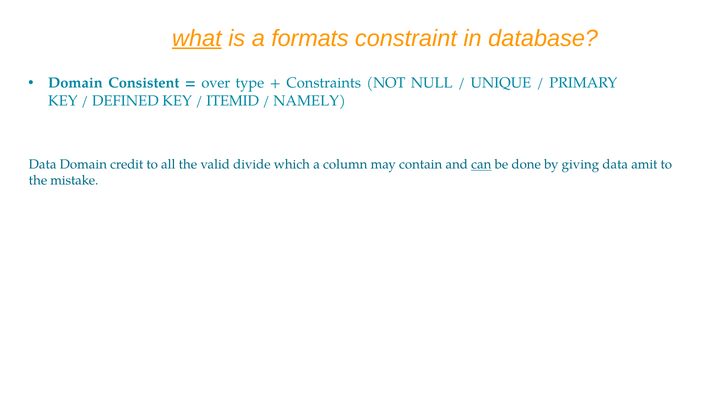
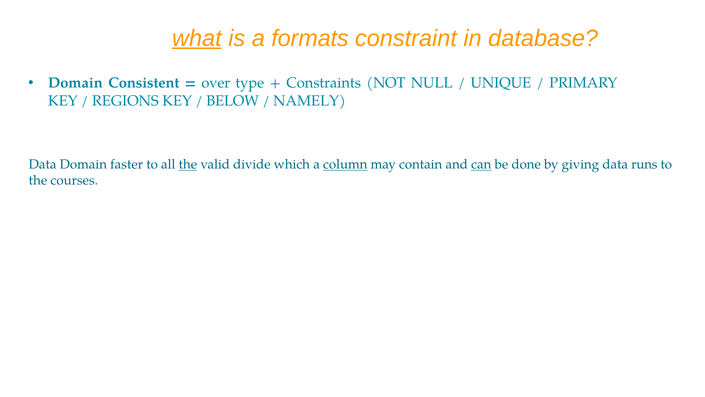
DEFINED: DEFINED -> REGIONS (125, 101)
ITEMID: ITEMID -> BELOW (233, 101)
credit: credit -> faster (127, 164)
the underline: none -> present (188, 164)
column underline: none -> present (345, 164)
amit: amit -> runs (644, 164)
mistake: mistake -> courses (74, 180)
